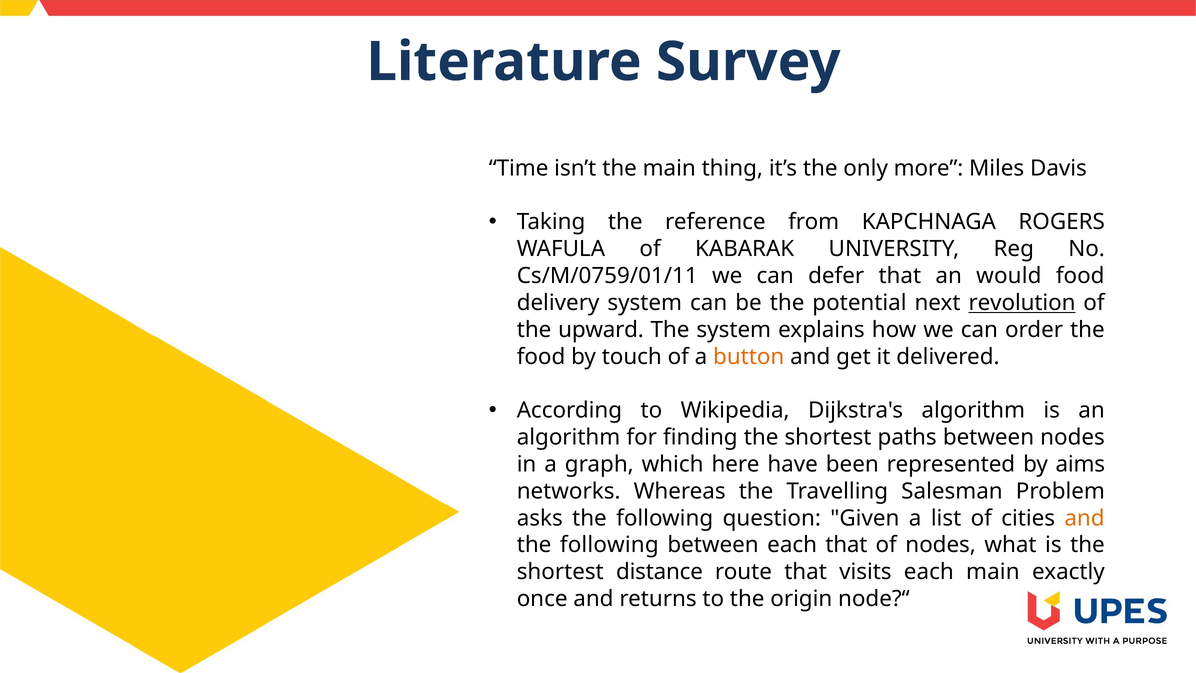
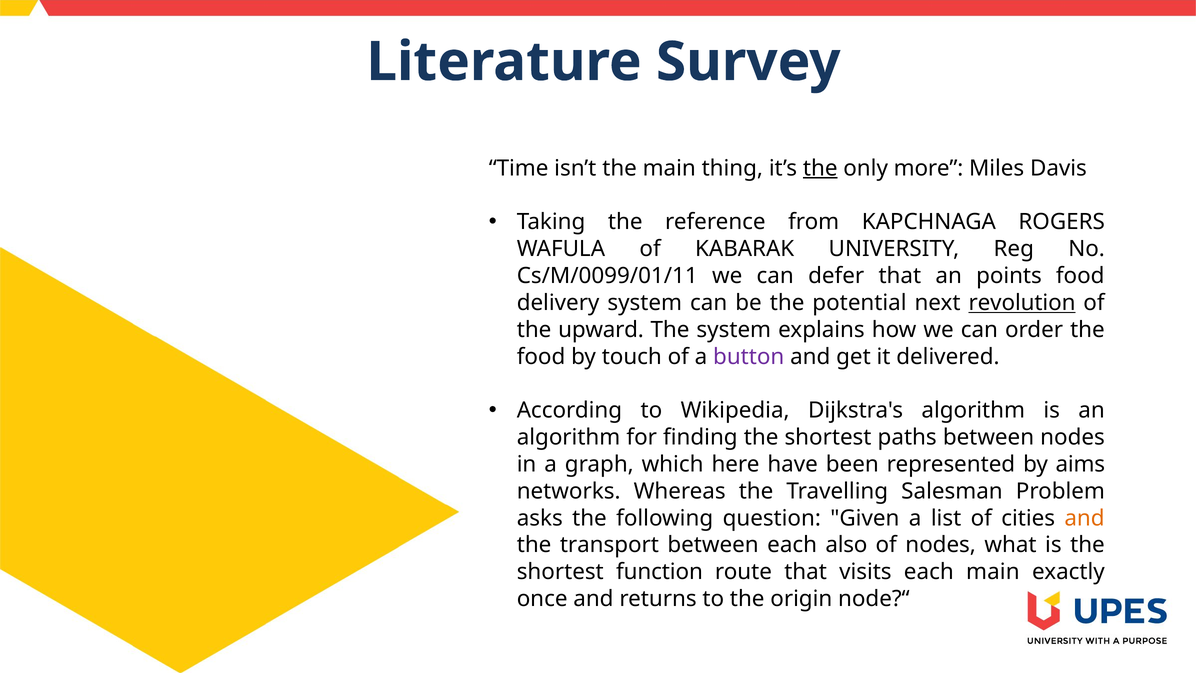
the underline: none -> present (820, 168)
Cs/M/0759/01/11: Cs/M/0759/01/11 -> Cs/M/0099/01/11 (607, 276)
would: would -> points (1009, 276)
button colour: orange -> purple (749, 356)
following: following -> transport (609, 545)
each that: that -> also (846, 545)
distance: distance -> function (659, 572)
